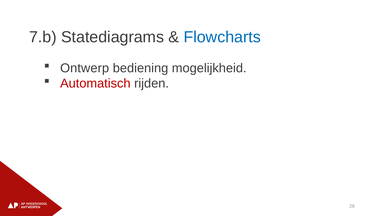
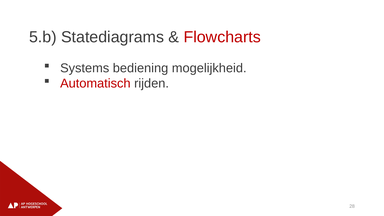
7.b: 7.b -> 5.b (43, 37)
Flowcharts colour: blue -> red (222, 37)
Ontwerp: Ontwerp -> Systems (85, 68)
